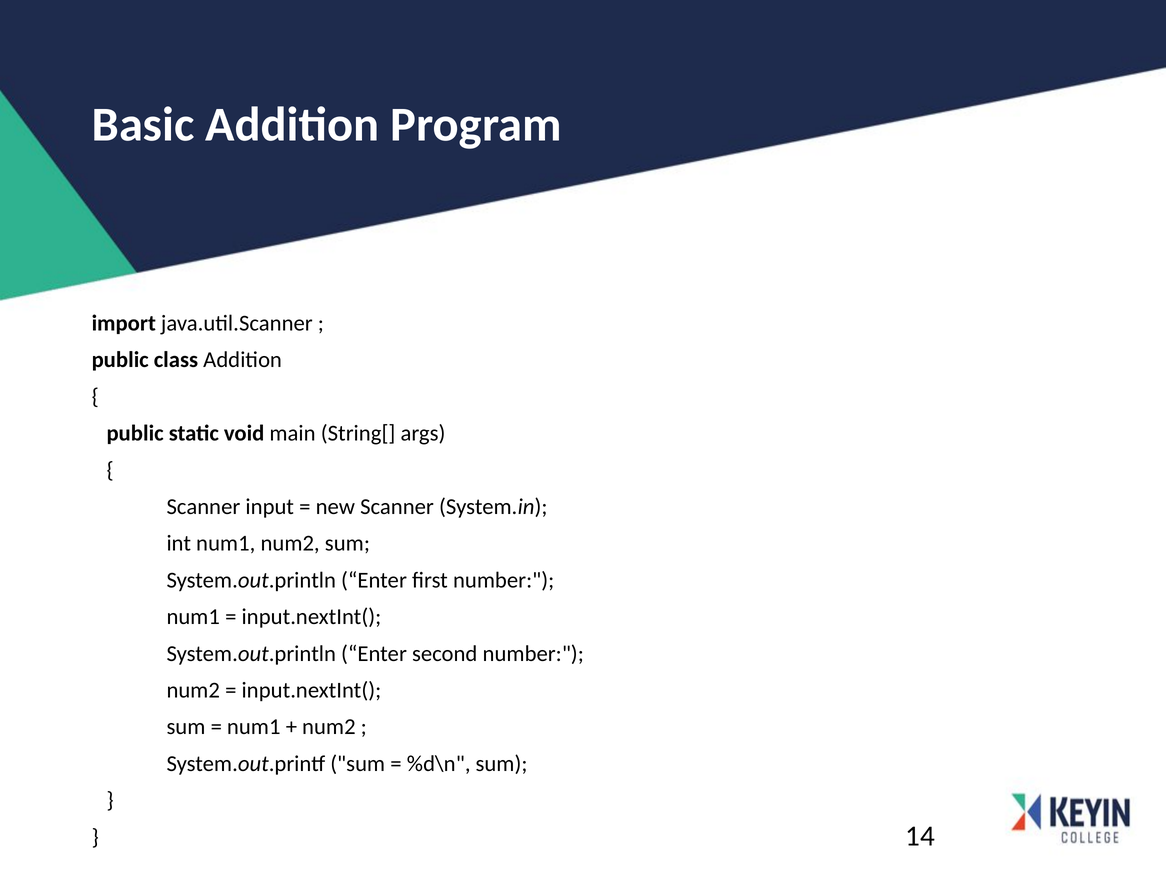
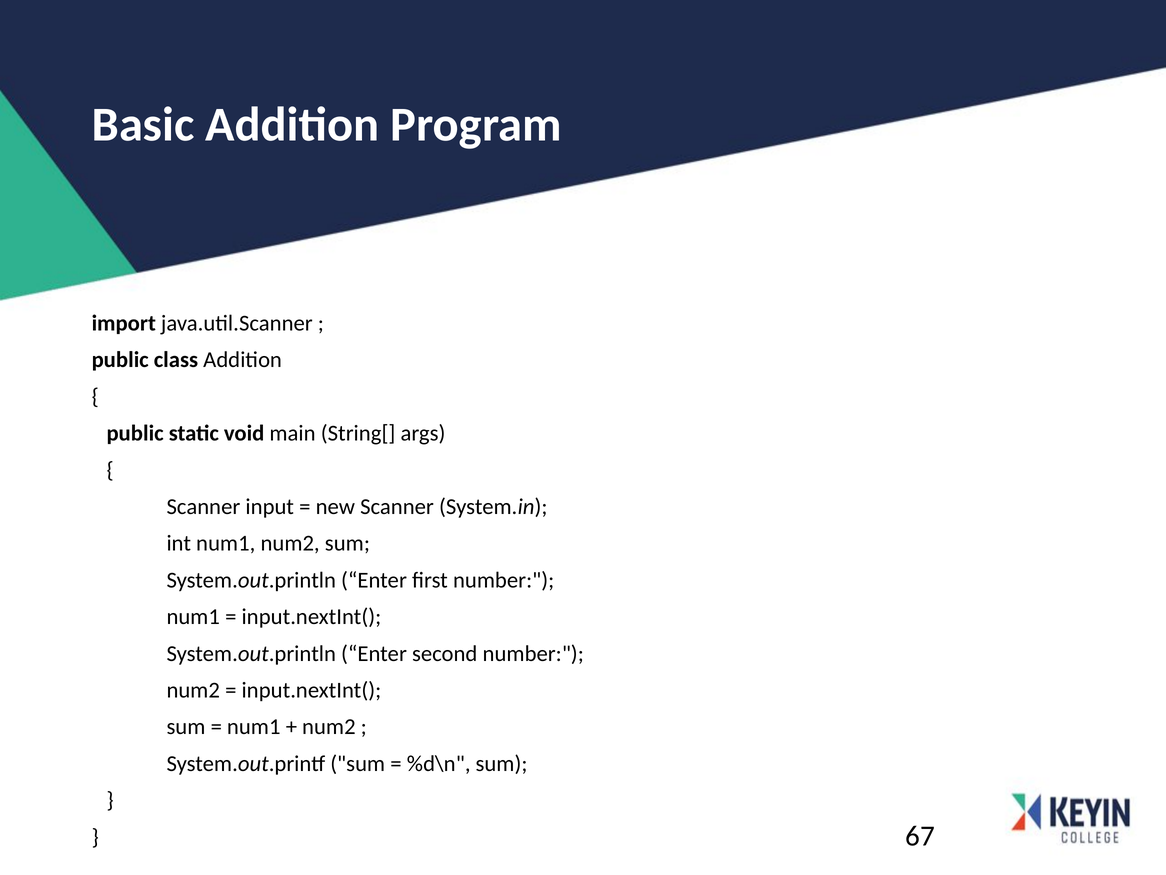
14: 14 -> 67 (920, 836)
